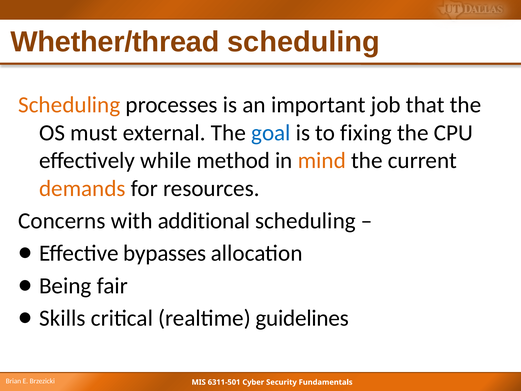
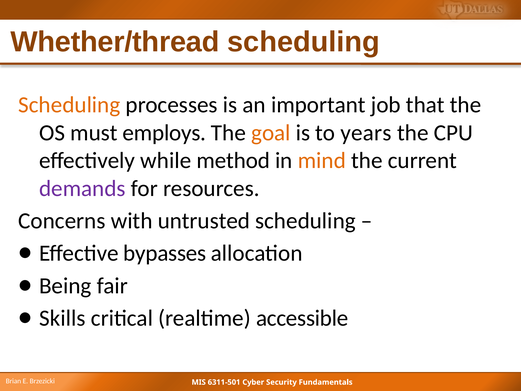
external: external -> employs (164, 133)
goal colour: blue -> orange (271, 133)
fixing: fixing -> years (366, 133)
demands colour: orange -> purple (82, 188)
additional: additional -> untrusted (204, 221)
guidelines: guidelines -> accessible (302, 318)
